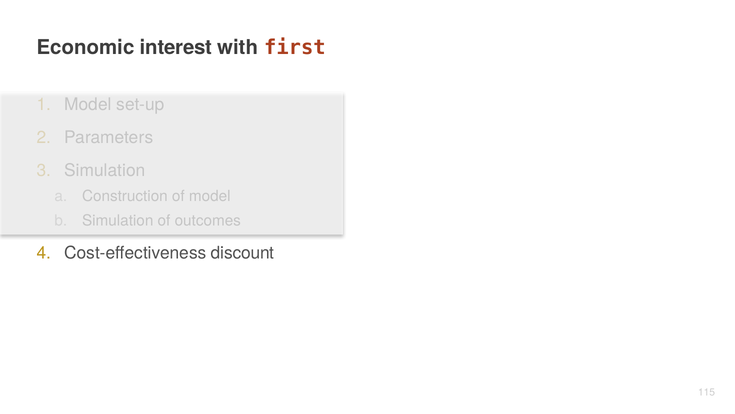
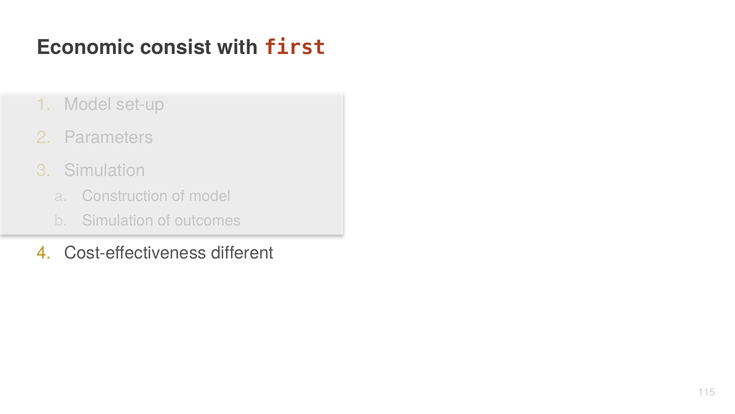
interest: interest -> consist (176, 47)
discount: discount -> different (243, 253)
